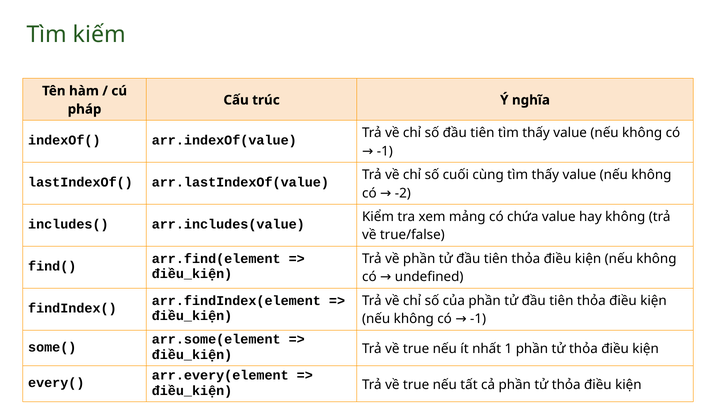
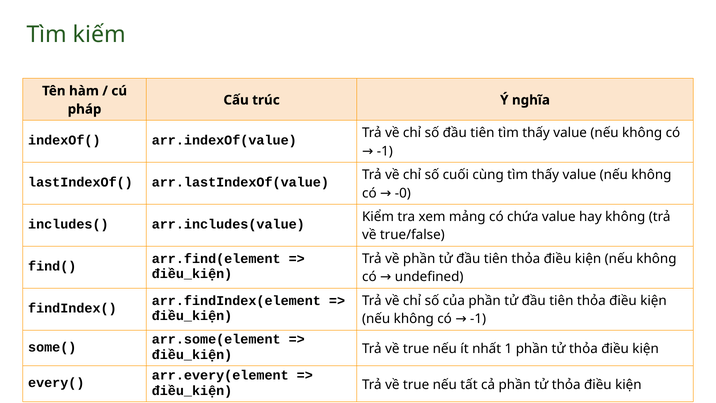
-2: -2 -> -0 (403, 193)
